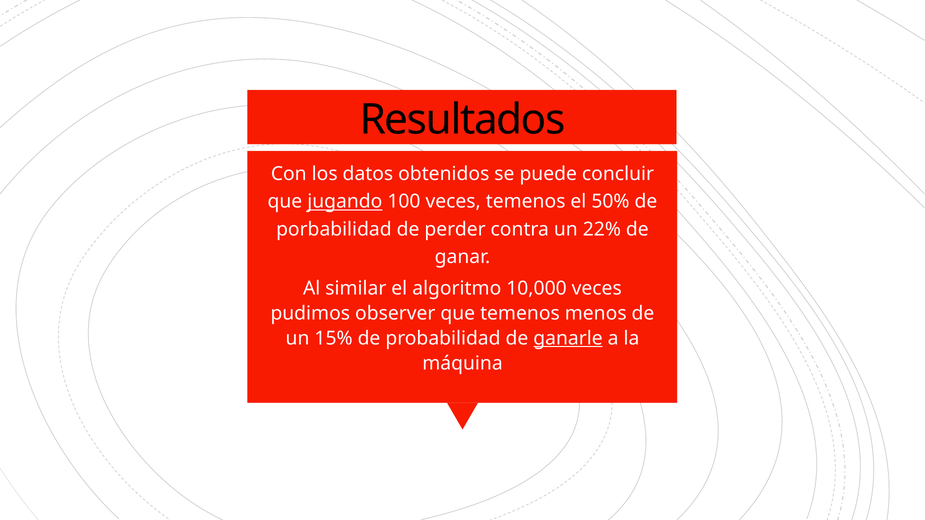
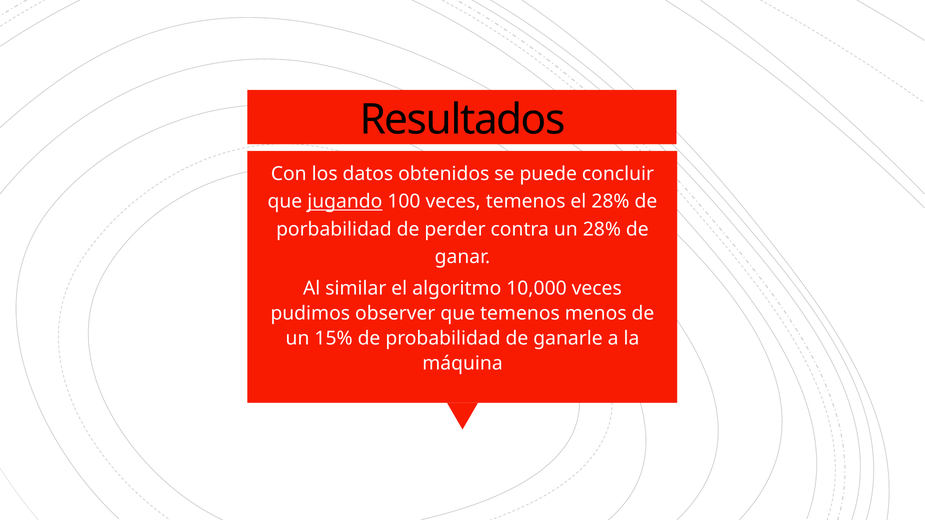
el 50%: 50% -> 28% (610, 202)
un 22%: 22% -> 28% (602, 230)
ganarle underline: present -> none (568, 339)
